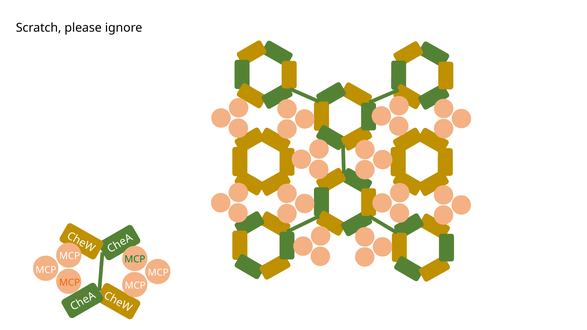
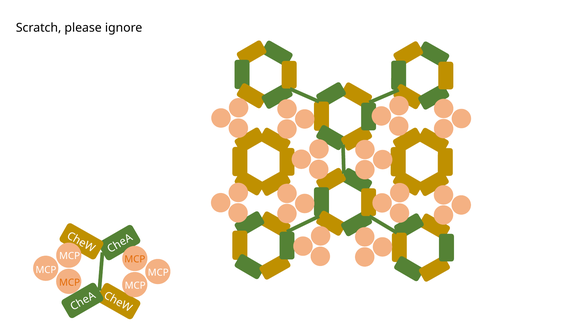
MCP colour: green -> orange (135, 260)
